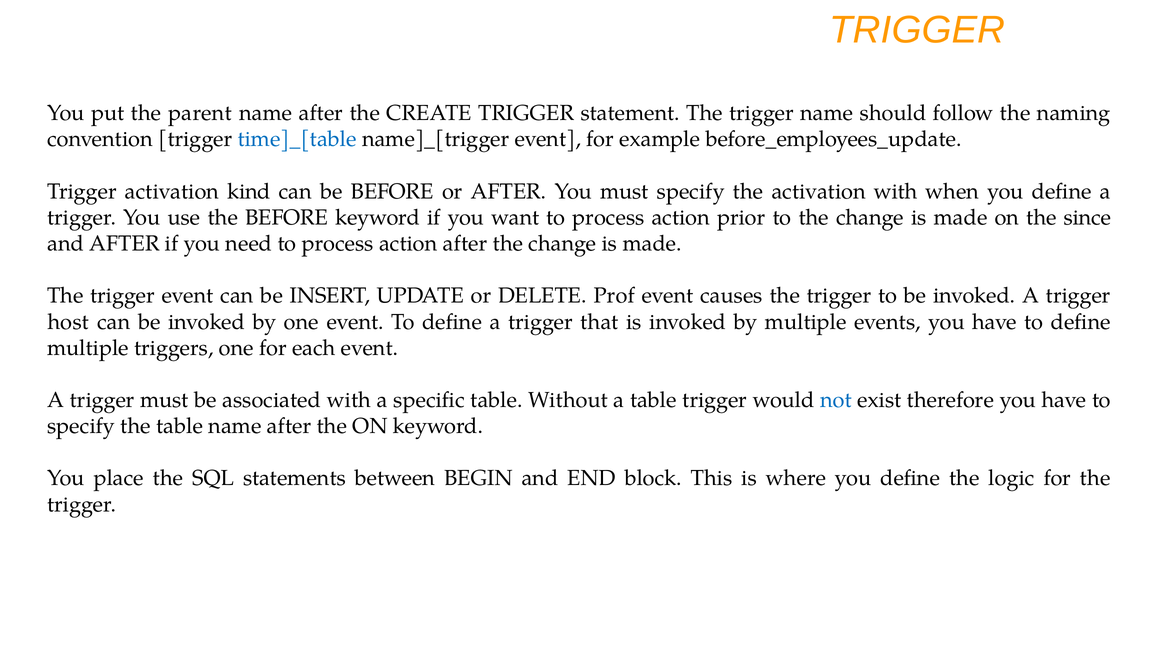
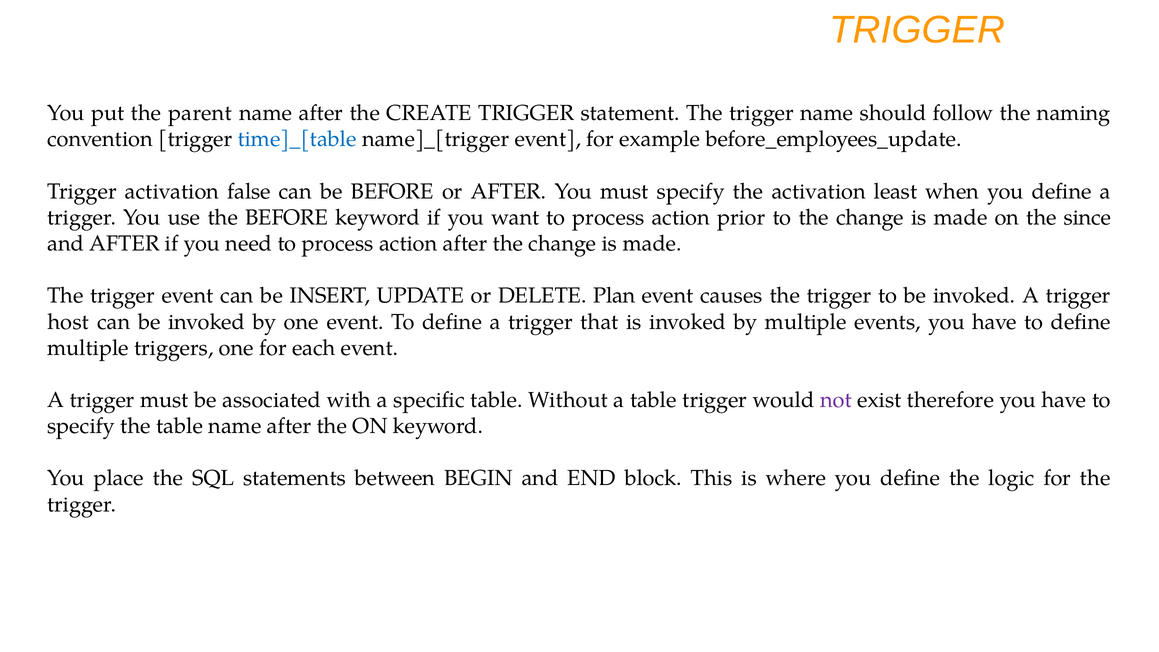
kind: kind -> false (249, 191)
activation with: with -> least (896, 191)
Prof: Prof -> Plan (614, 296)
not colour: blue -> purple (836, 400)
